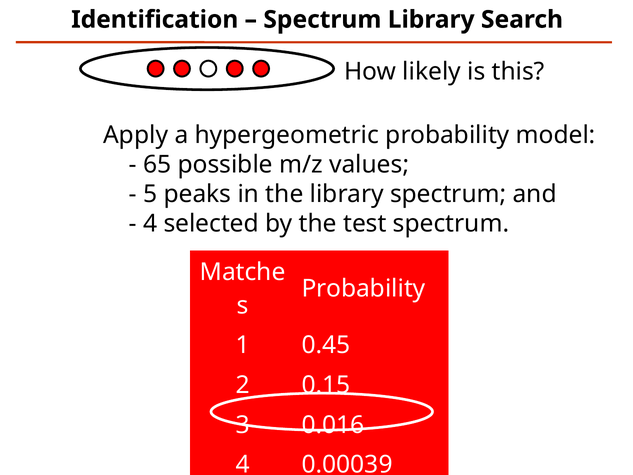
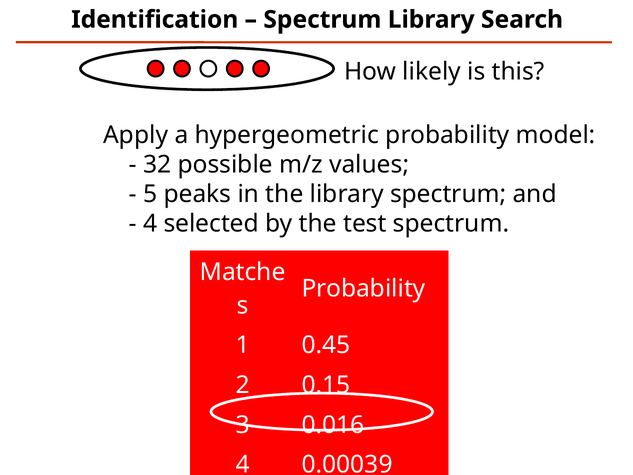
65: 65 -> 32 (157, 164)
